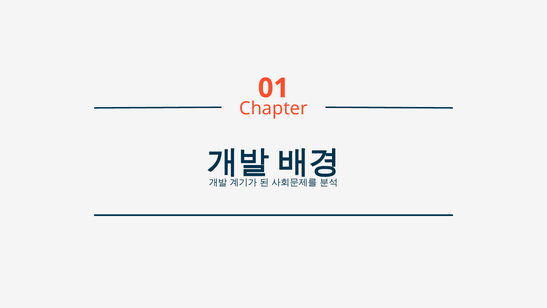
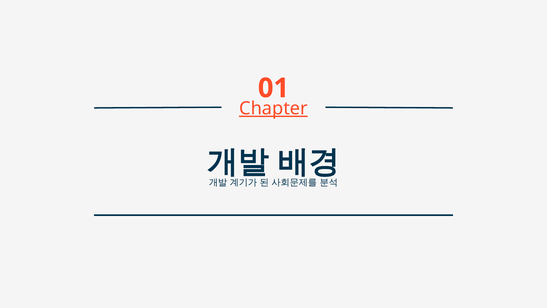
Chapter underline: none -> present (273, 108)
